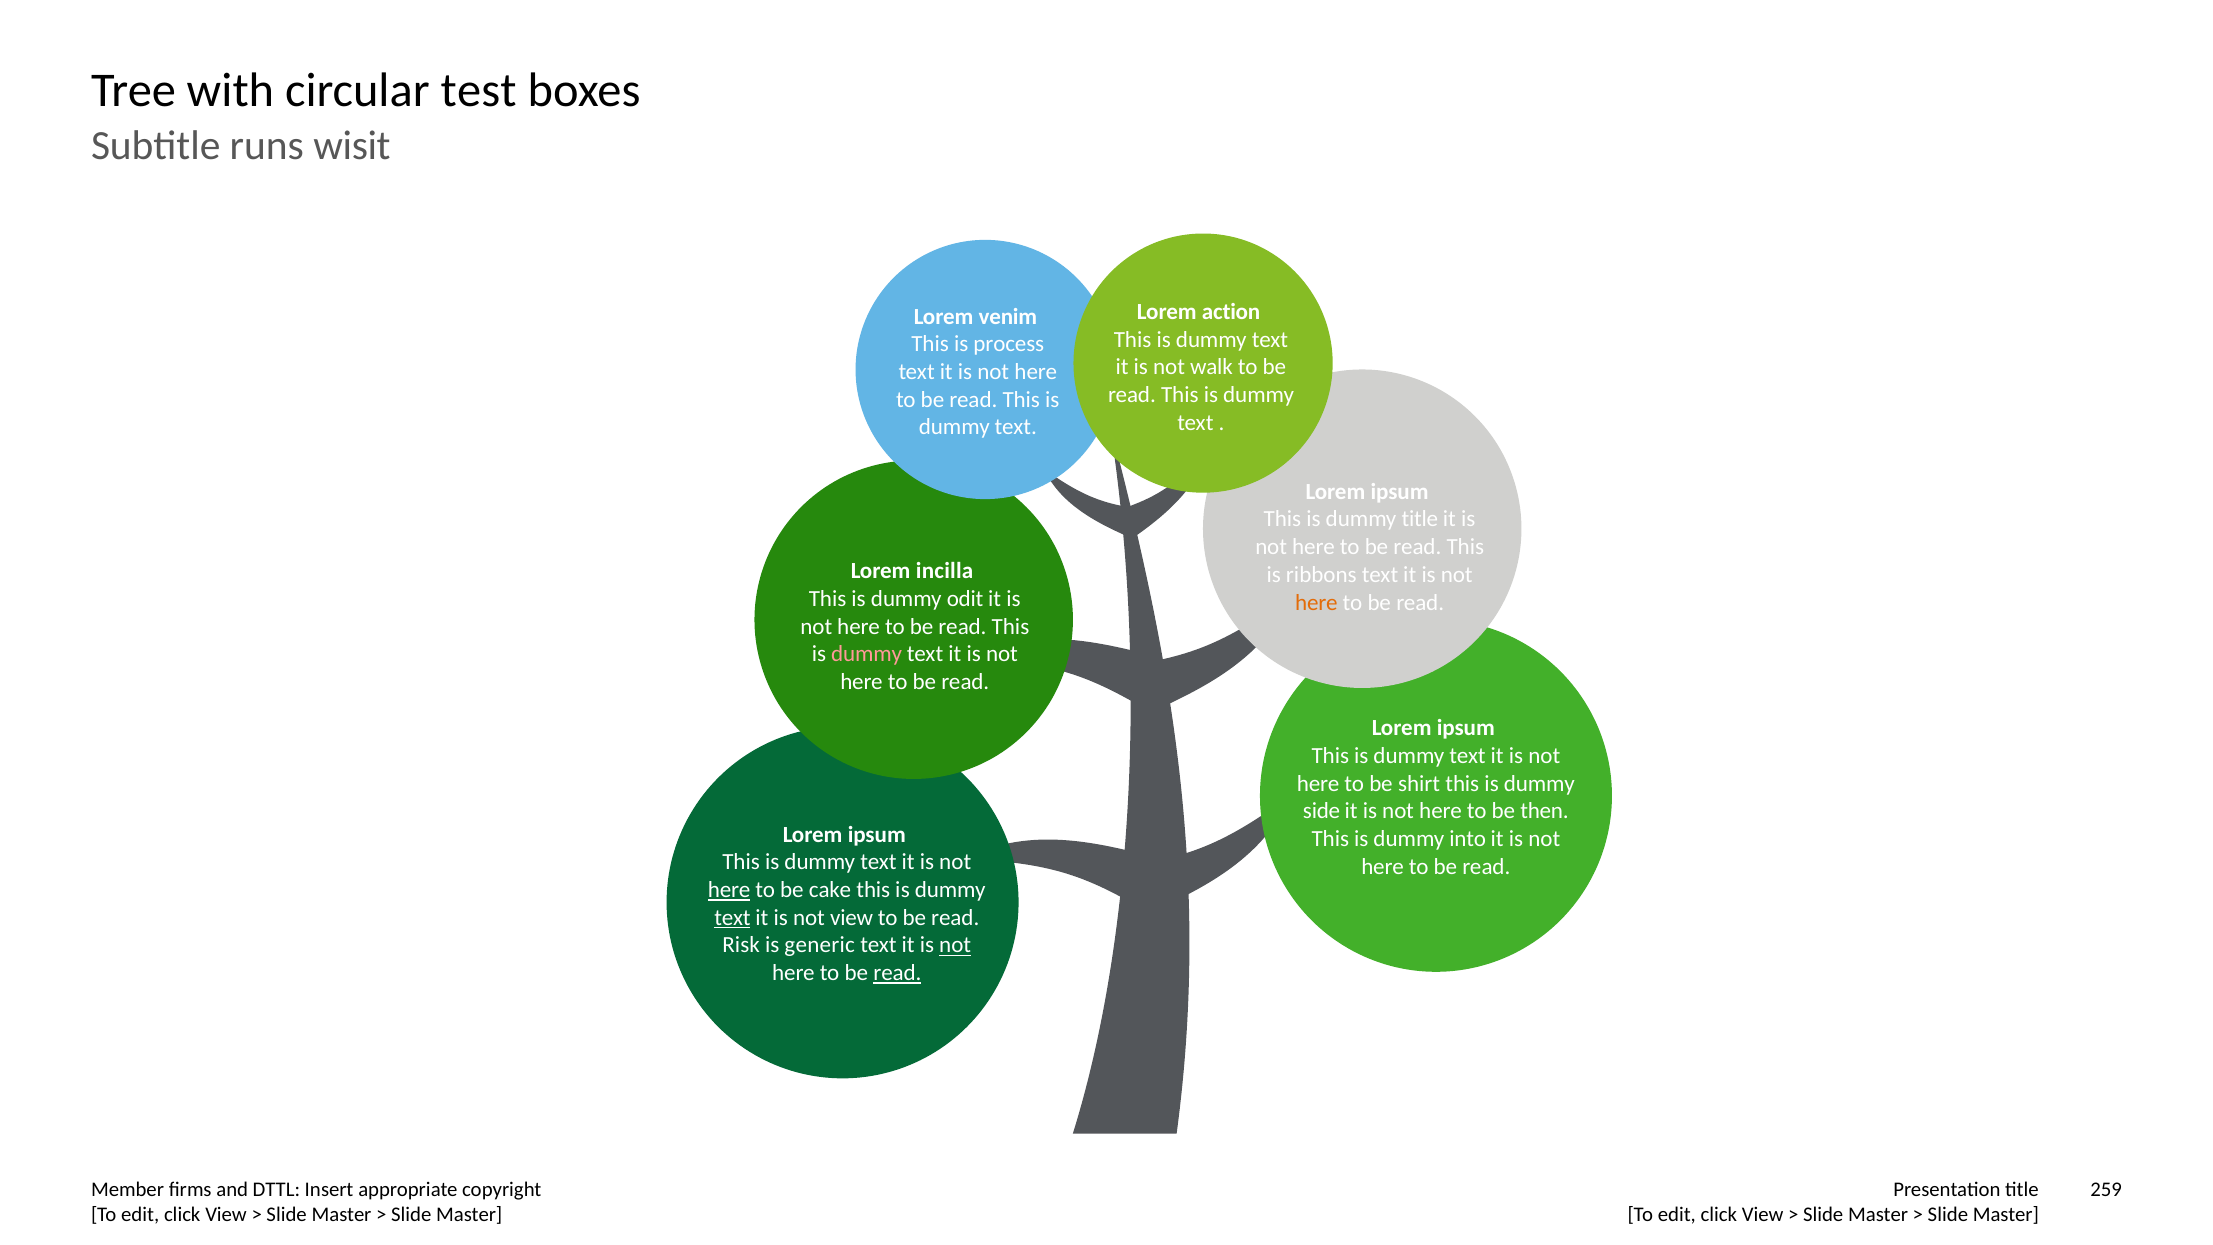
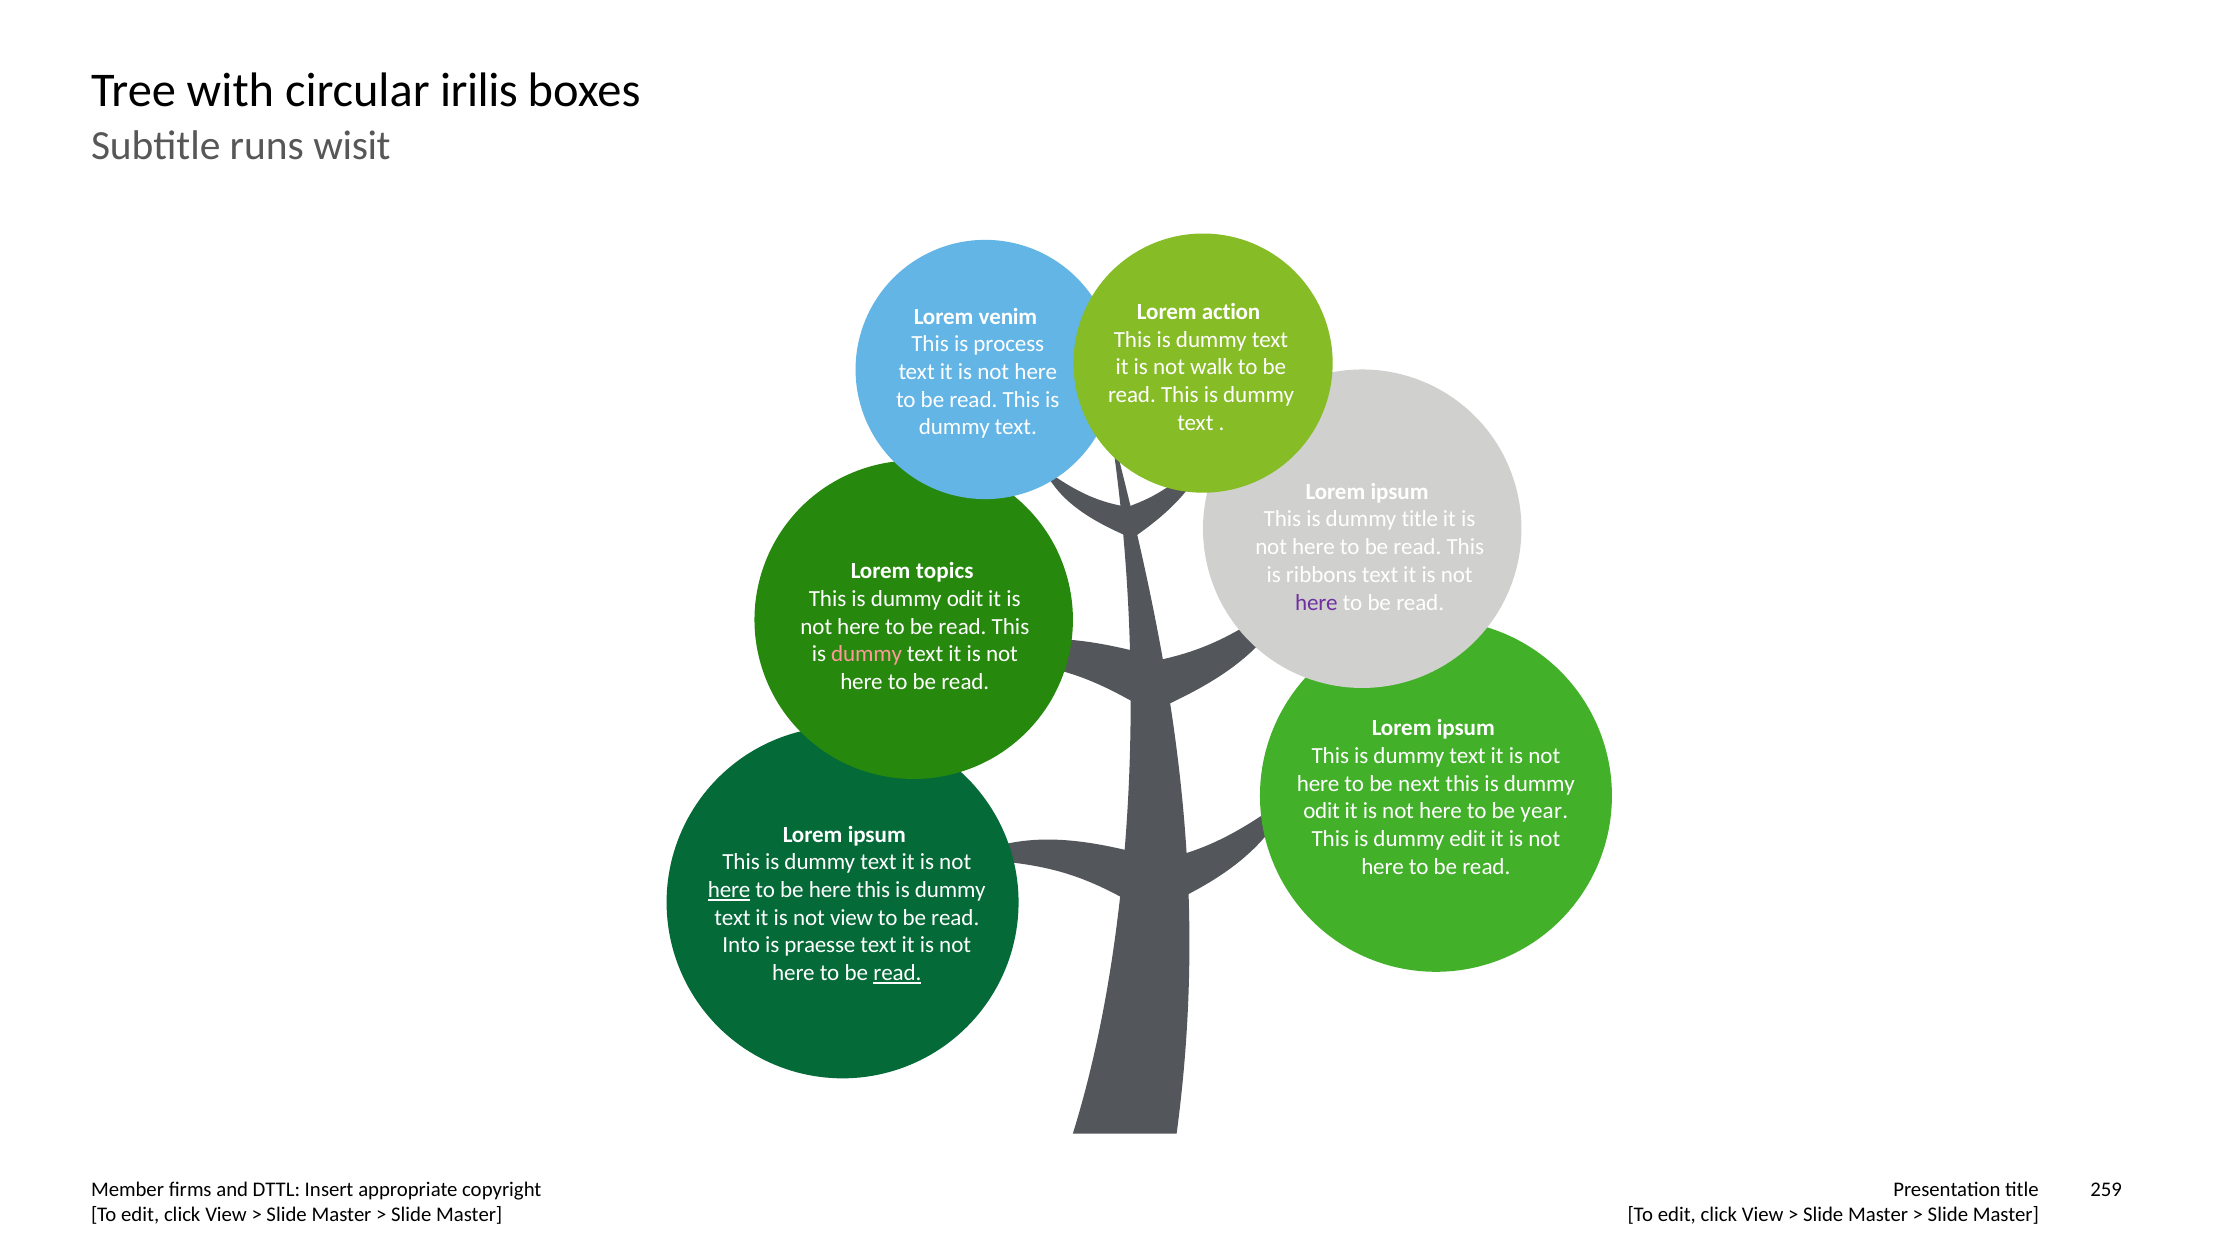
test: test -> irilis (479, 90)
incilla: incilla -> topics (945, 571)
here colour: orange -> purple (1316, 602)
shirt: shirt -> next (1419, 783)
side: side -> odit (1322, 811)
then: then -> year (1544, 811)
dummy into: into -> edit (1468, 839)
be cake: cake -> here (830, 890)
text underline: present -> none (732, 917)
Risk: Risk -> Into (741, 945)
generic: generic -> praesse (820, 945)
not underline: present -> none (955, 945)
